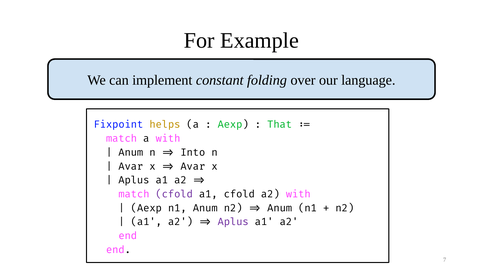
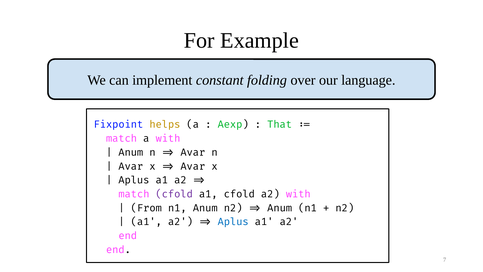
Into: Into -> Avar (193, 152)
Aexp: Aexp -> From (146, 208)
Aplus colour: purple -> blue (233, 222)
